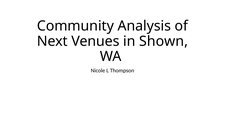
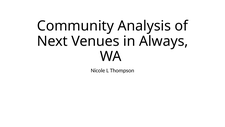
Shown: Shown -> Always (164, 41)
